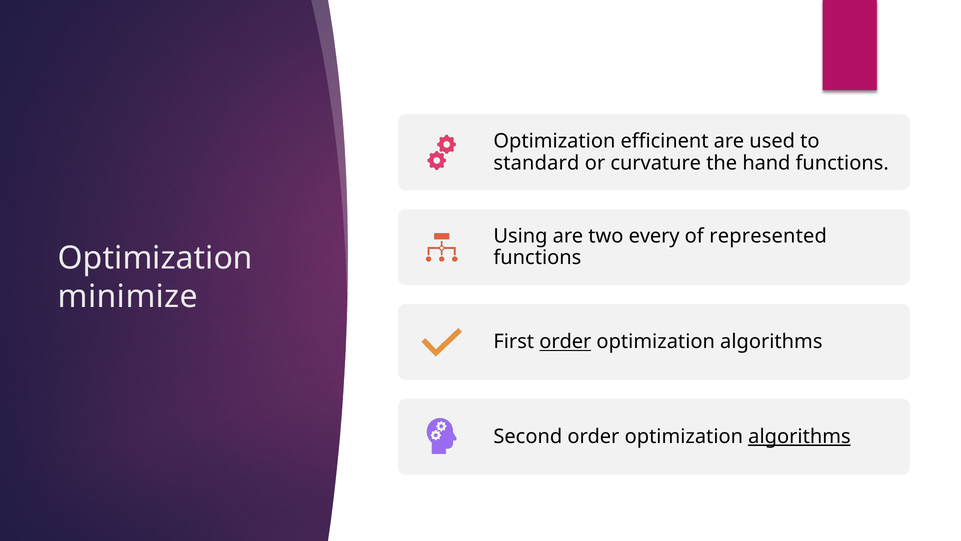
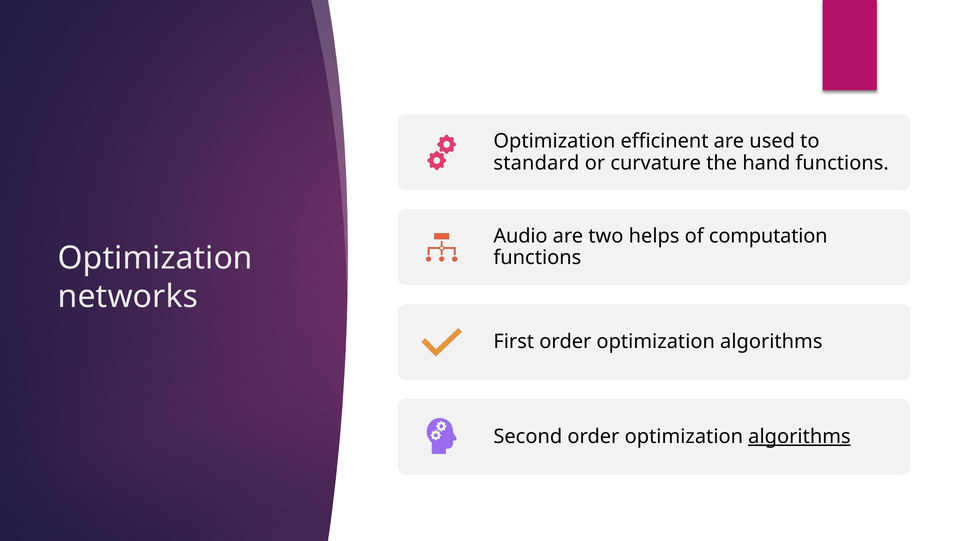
Using: Using -> Audio (521, 236)
every: every -> helps (654, 236)
represented: represented -> computation (768, 236)
minimize: minimize -> networks (128, 297)
order underline: present -> none (565, 342)
